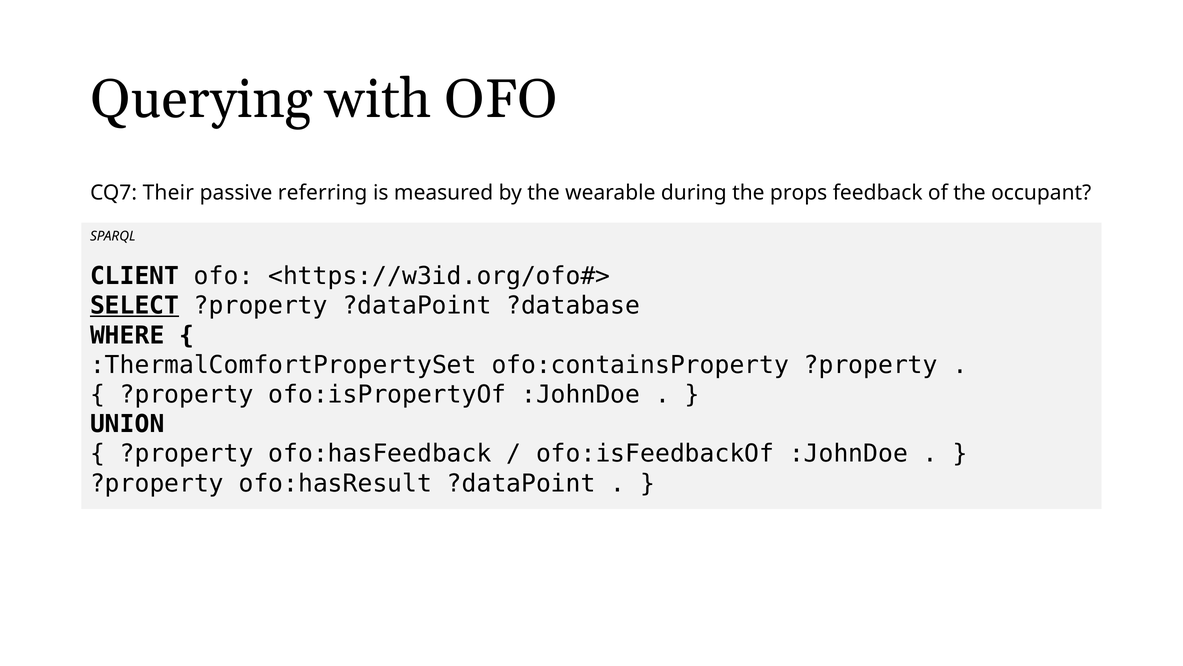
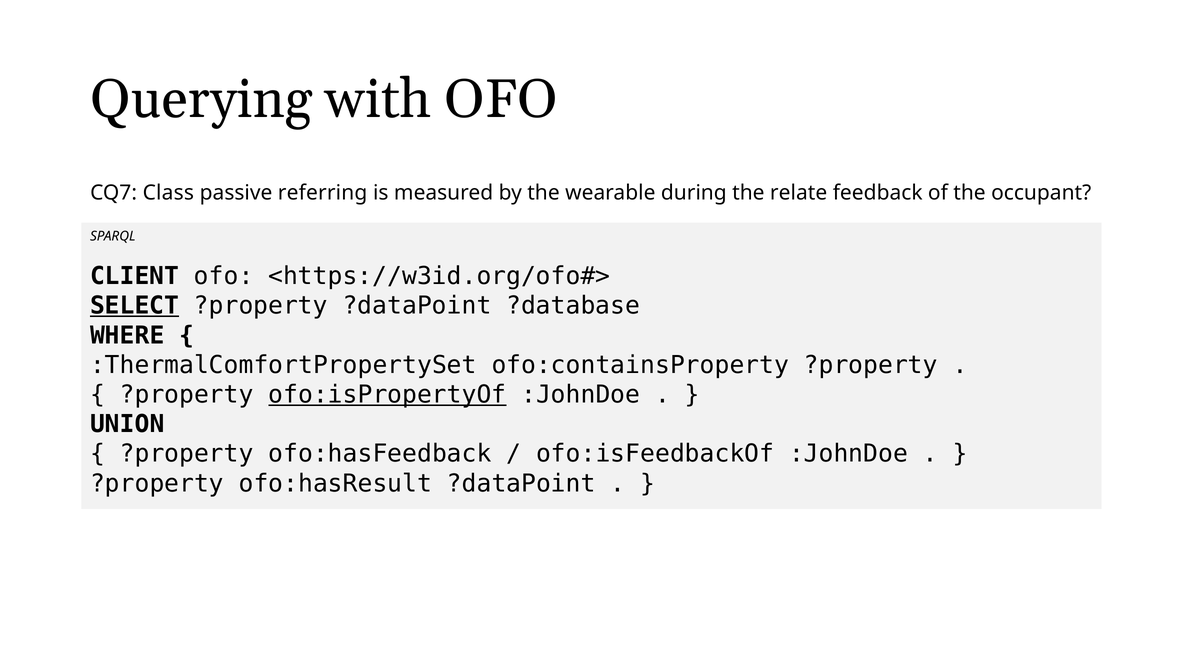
Their: Their -> Class (168, 193)
props: props -> relate (799, 193)
ofo:isPropertyOf underline: none -> present (387, 394)
